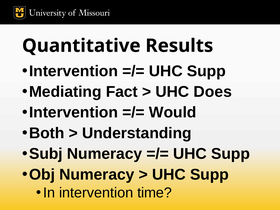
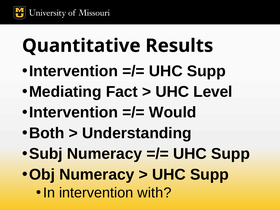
Does: Does -> Level (213, 92)
time: time -> with (154, 193)
